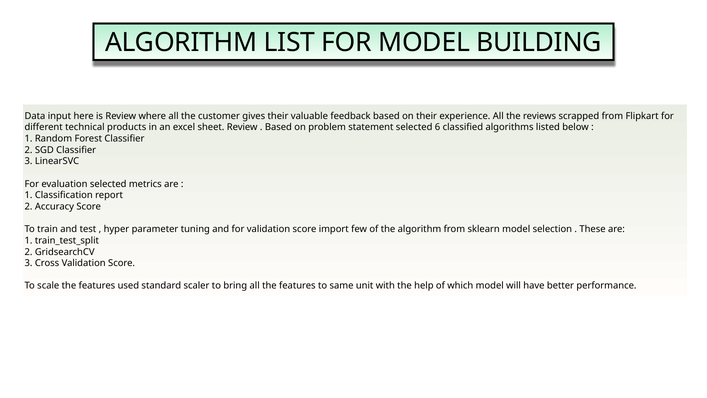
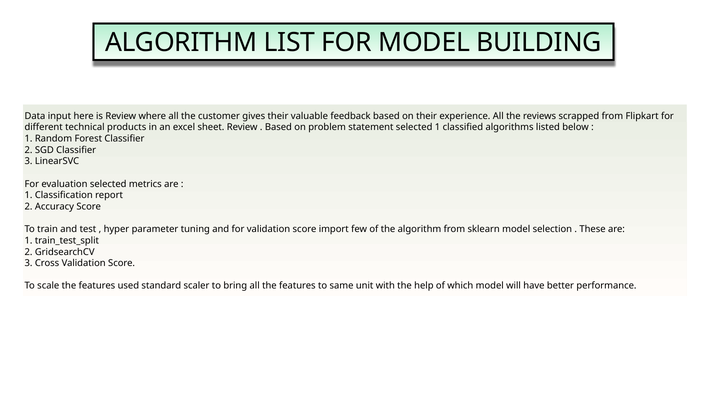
selected 6: 6 -> 1 (438, 127)
